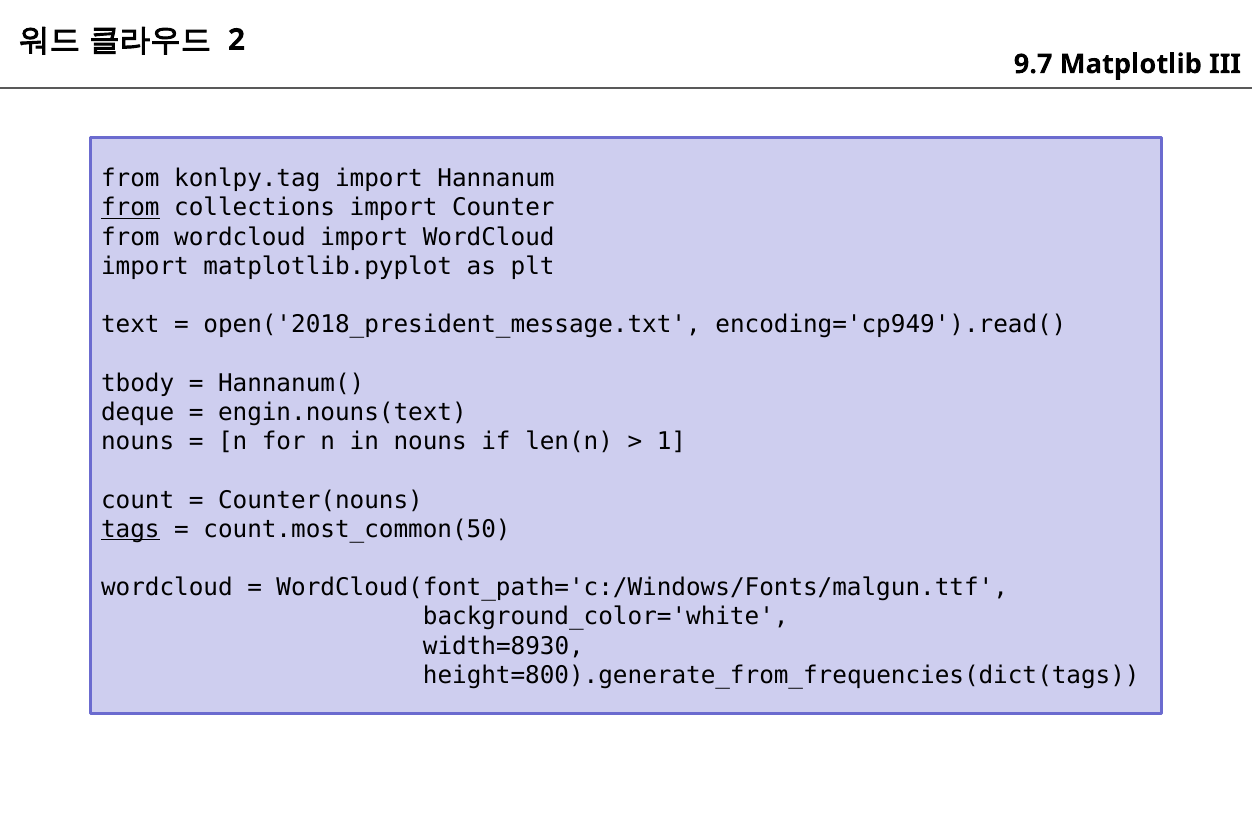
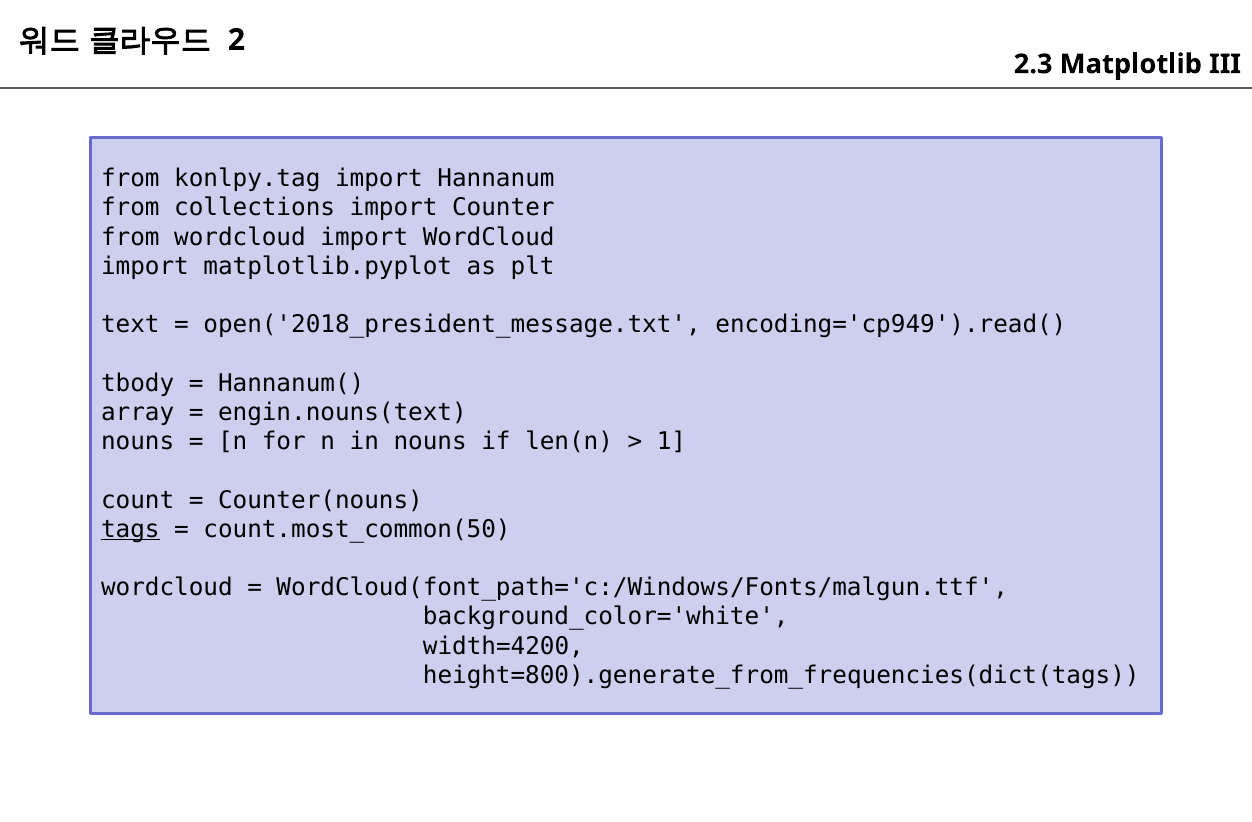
9.7: 9.7 -> 2.3 (1033, 64)
from underline: present -> none (130, 208)
deque: deque -> array (138, 413)
width=8930: width=8930 -> width=4200 (503, 646)
